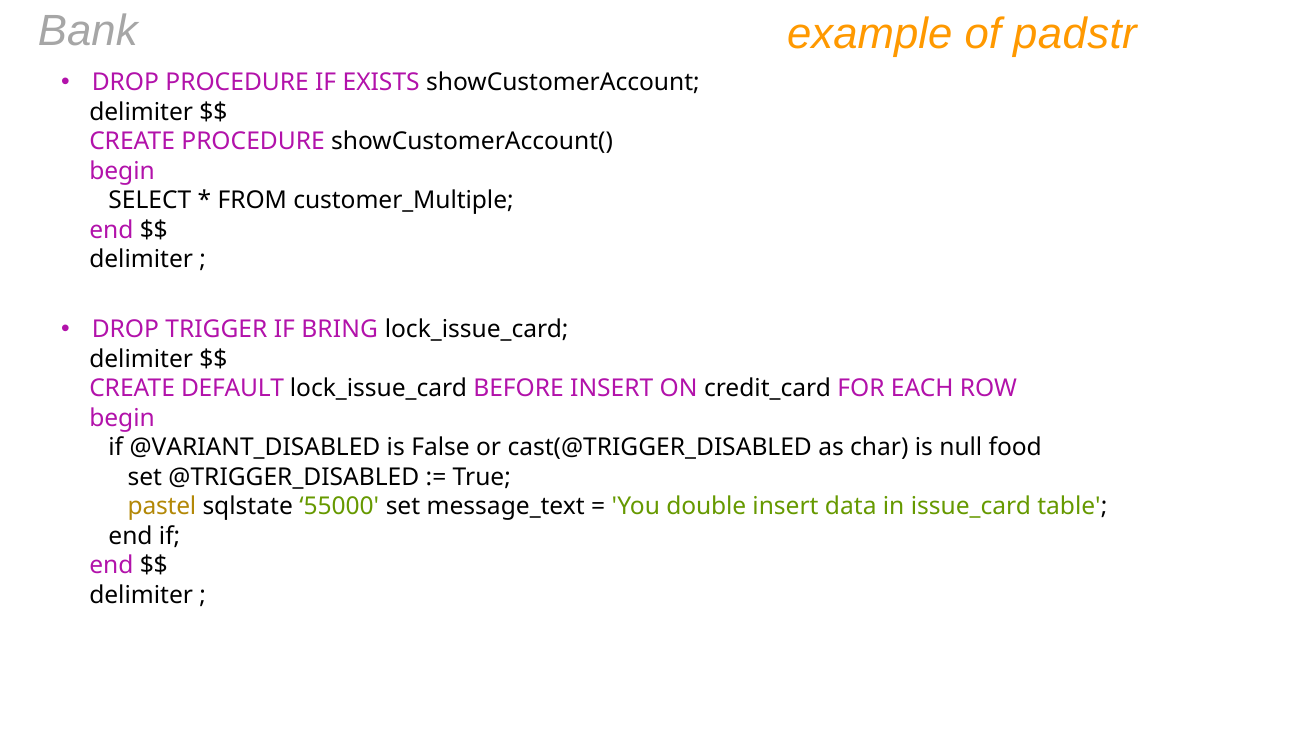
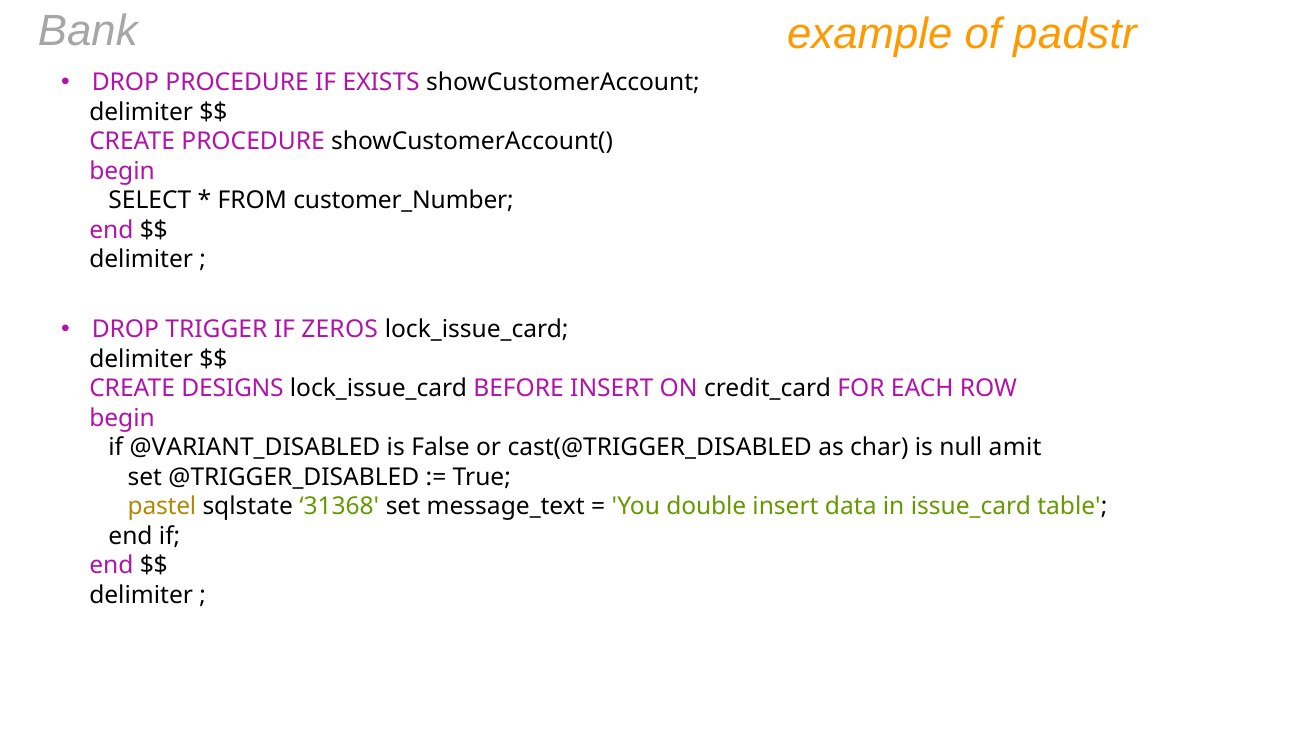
customer_Multiple: customer_Multiple -> customer_Number (404, 201)
BRING: BRING -> ZEROS (340, 330)
DEFAULT: DEFAULT -> DESIGNS (233, 389)
food: food -> amit (1015, 448)
55000: 55000 -> 31368 (339, 507)
